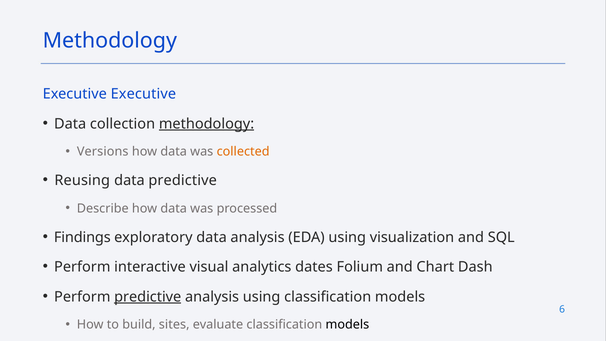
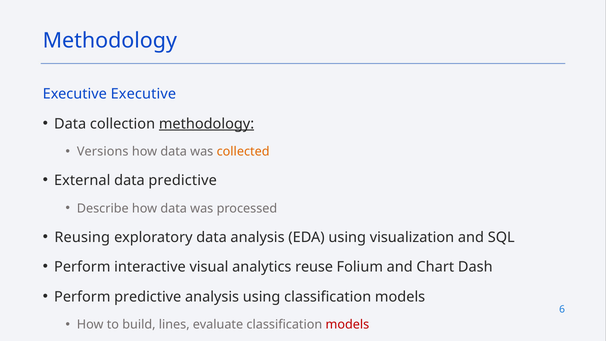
Reusing: Reusing -> External (82, 180)
Findings: Findings -> Reusing (82, 237)
dates: dates -> reuse (314, 267)
predictive underline: present -> none (148, 297)
sites: sites -> lines (174, 325)
models colour: black -> red (347, 325)
